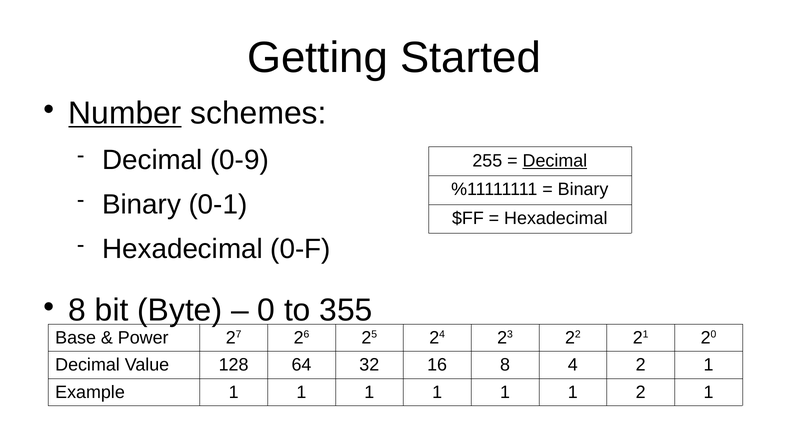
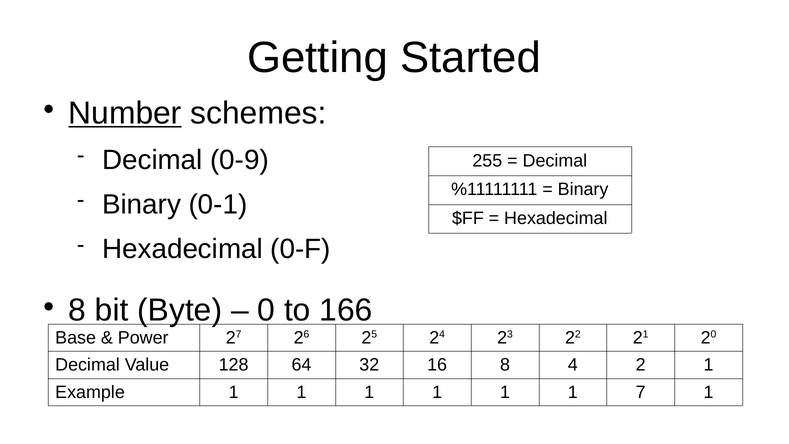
Decimal underline: present -> none (555, 161)
355: 355 -> 166 (346, 310)
1 2: 2 -> 7 (641, 392)
